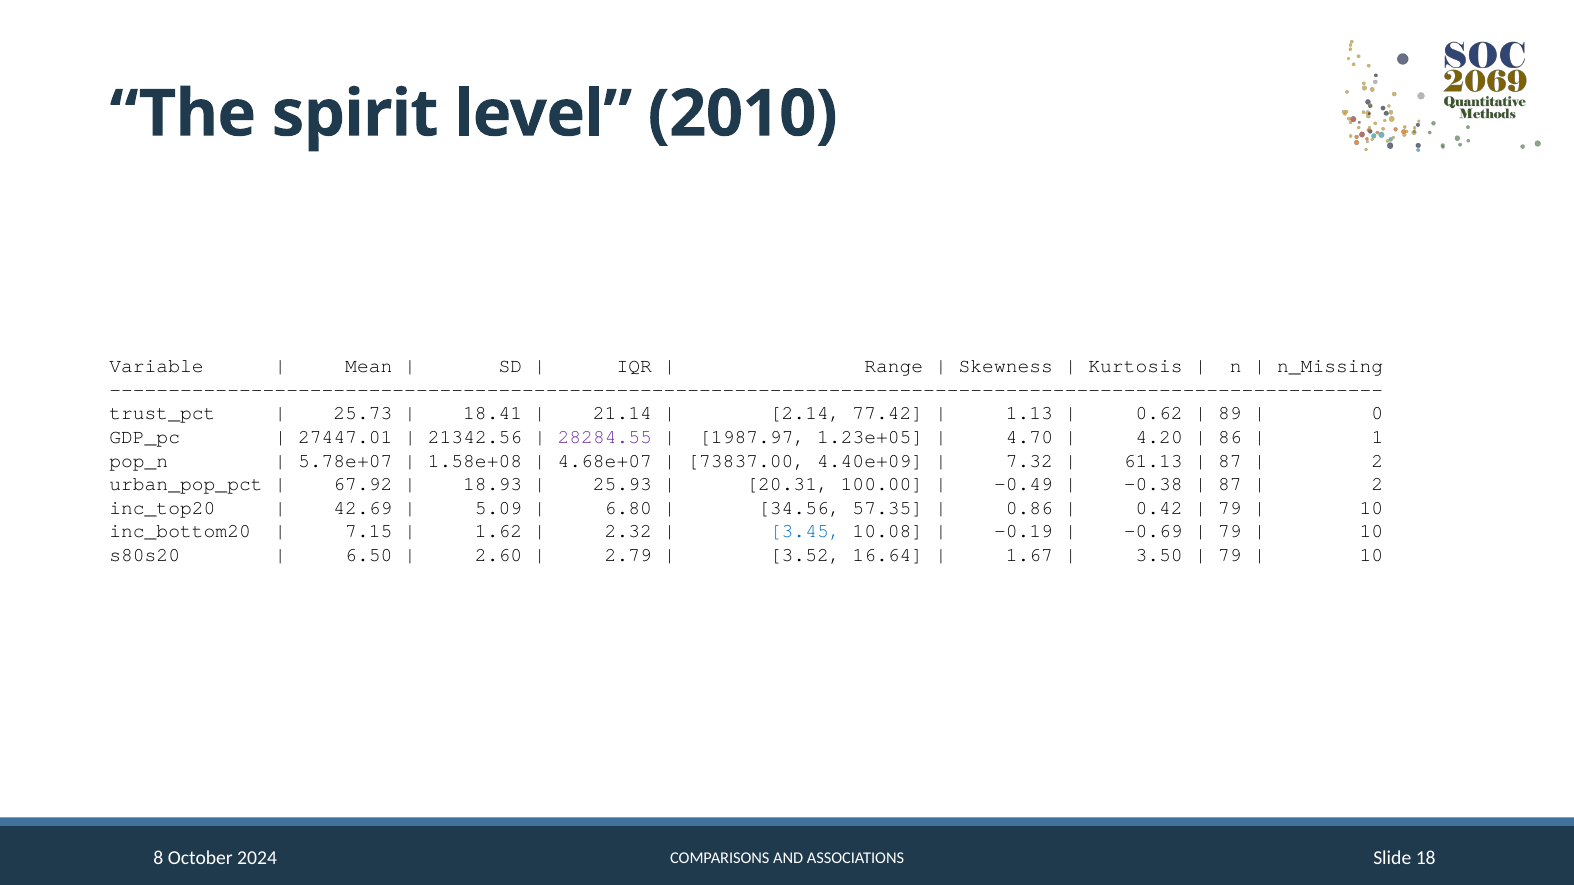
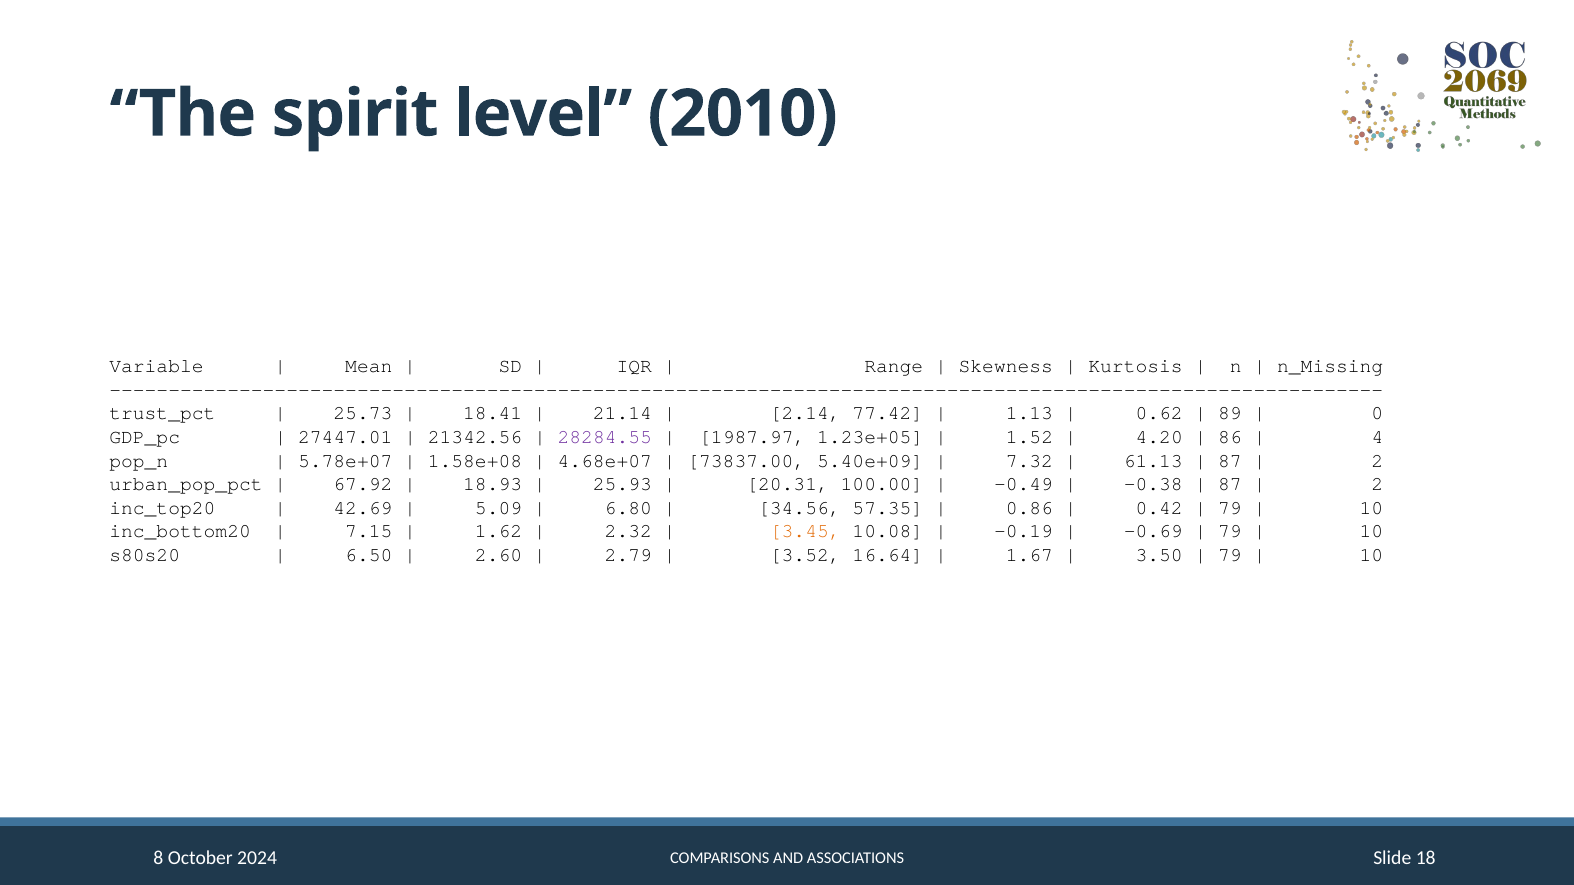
4.70: 4.70 -> 1.52 (1029, 437)
1: 1 -> 4 (1377, 437)
4.40e+09: 4.40e+09 -> 5.40e+09 (870, 461)
3.45 colour: blue -> orange (805, 532)
